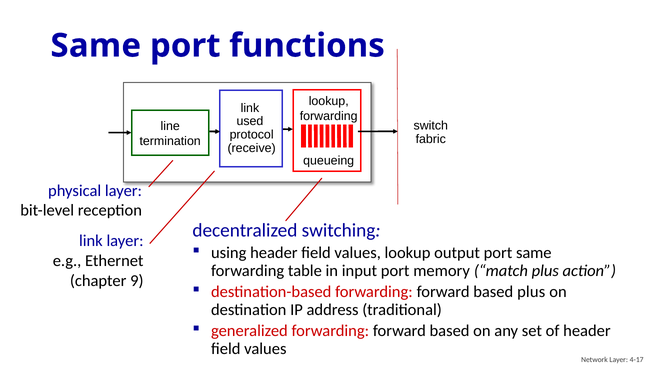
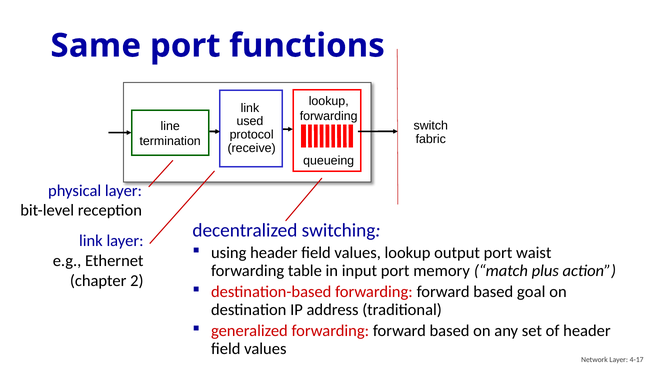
port same: same -> waist (534, 253)
9: 9 -> 2 (137, 281)
based plus: plus -> goal (531, 292)
